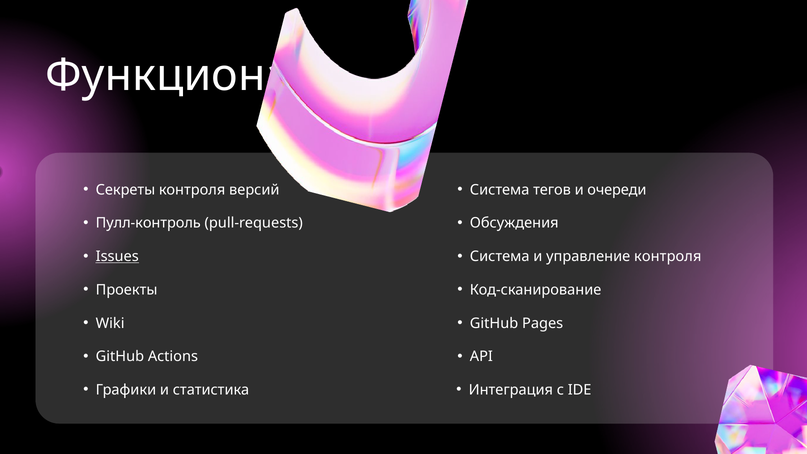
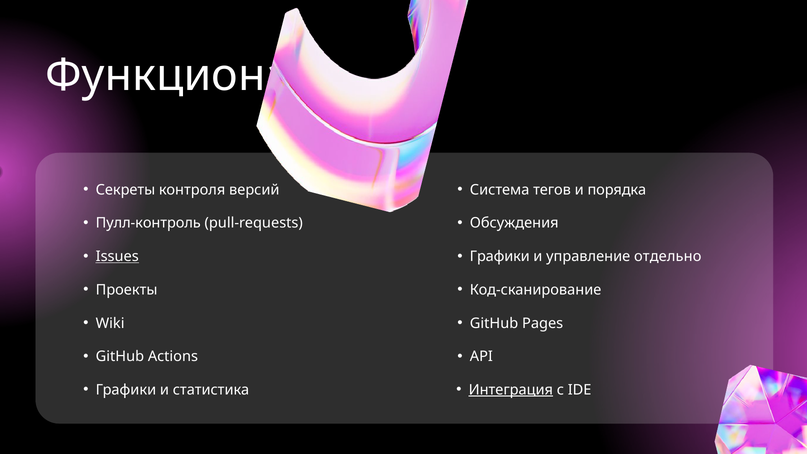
очереди: очереди -> порядка (617, 190)
Система: Система -> Графики (500, 256)
управление контроля: контроля -> отдельно (668, 256)
Интеграция underline: none -> present (511, 390)
